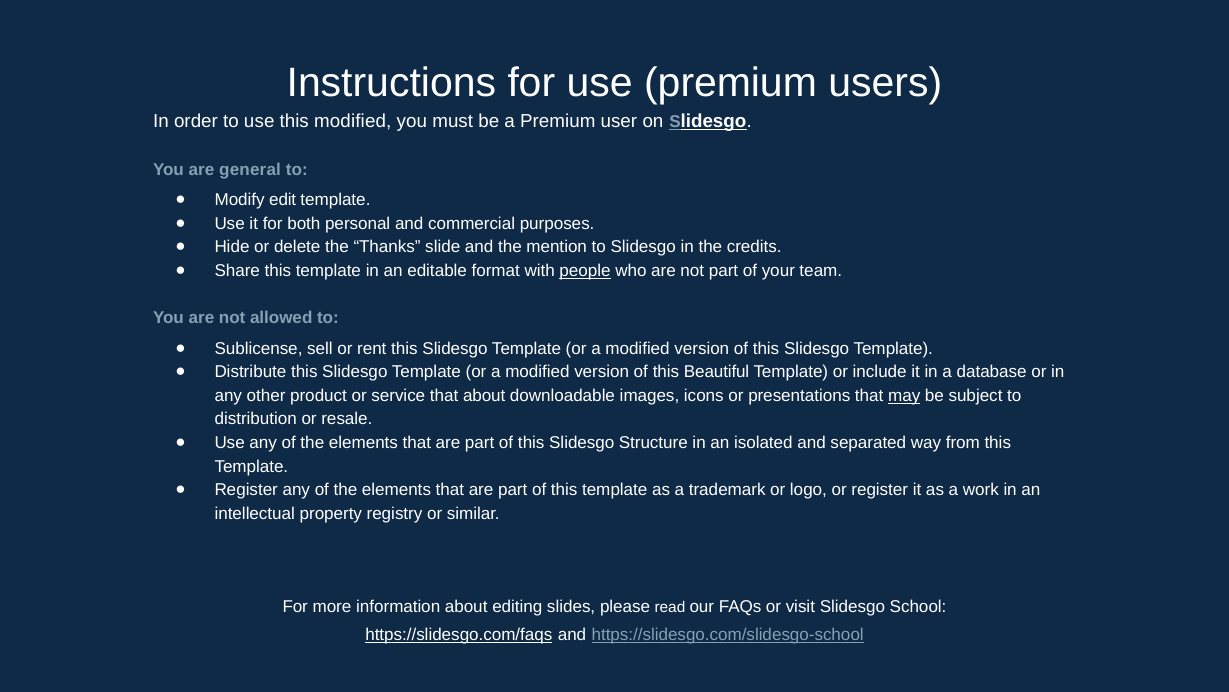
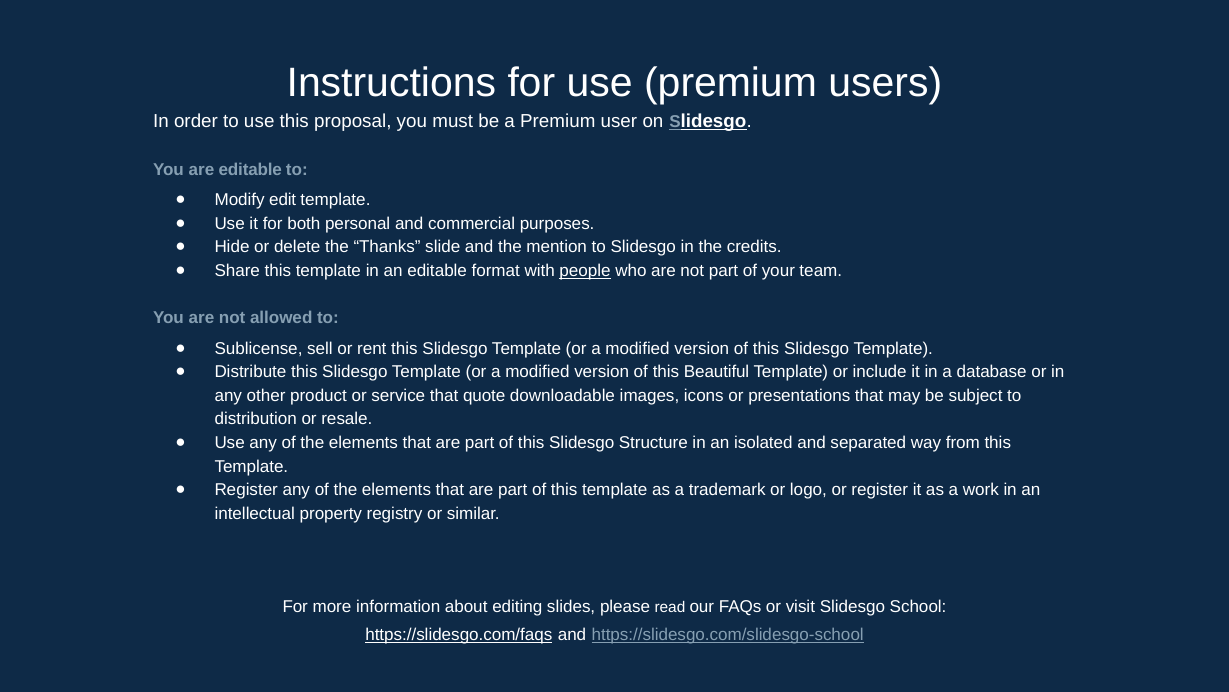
this modified: modified -> proposal (353, 121)
are general: general -> editable (250, 169)
that about: about -> quote (484, 395)
may underline: present -> none (904, 395)
